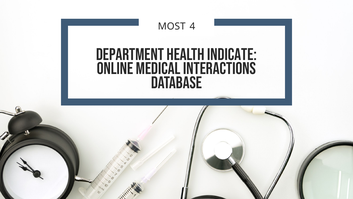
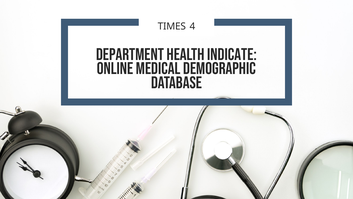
MOST: MOST -> TIMES (172, 26)
INTERACTIONS: INTERACTIONS -> DEMOGRAPHIC (219, 68)
